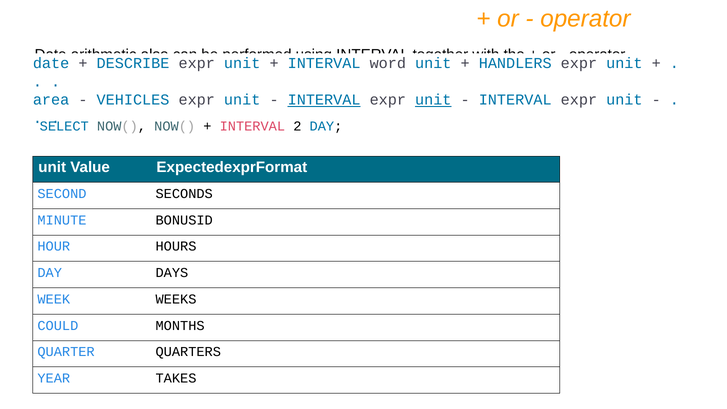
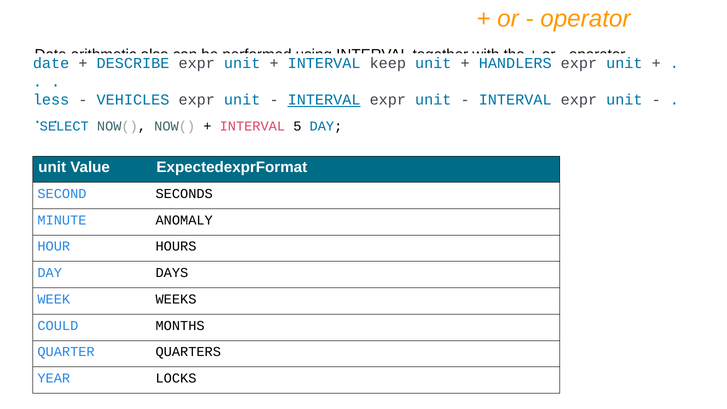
word: word -> keep (388, 63)
area: area -> less (51, 100)
unit underline: present -> none (433, 100)
2: 2 -> 5 (297, 126)
BONUSID: BONUSID -> ANOMALY (184, 220)
TAKES: TAKES -> LOCKS (176, 378)
